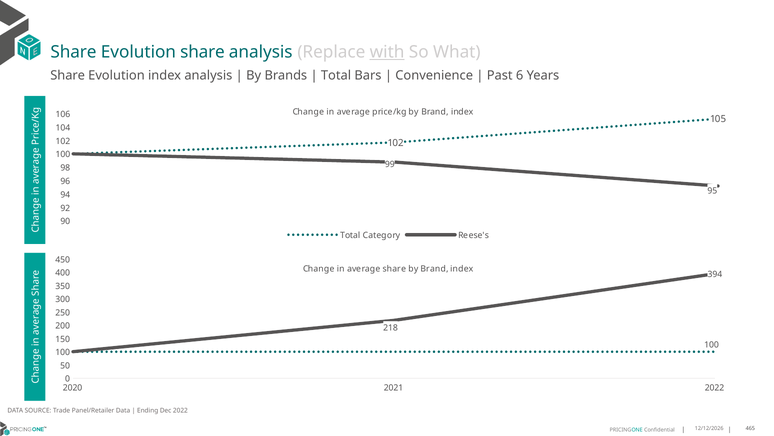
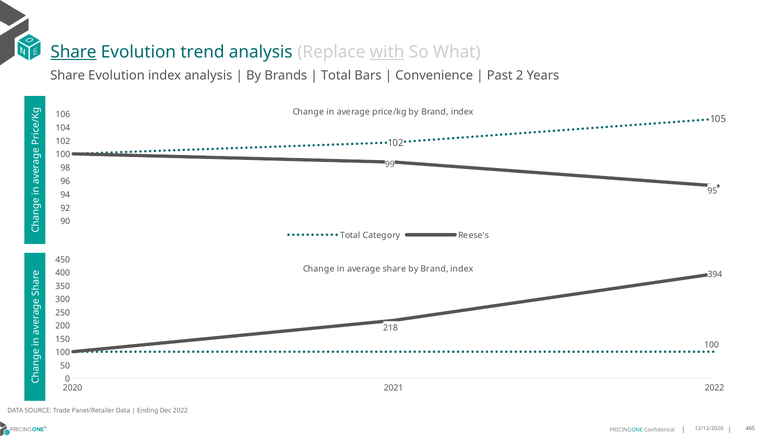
Share underline: none -> present (73, 52)
Evolution share: share -> trend (202, 52)
6: 6 -> 2 (520, 75)
